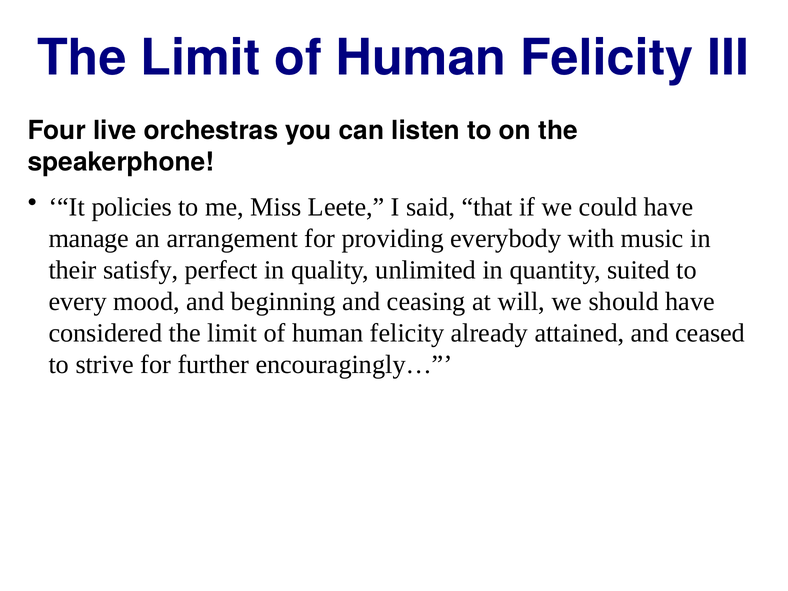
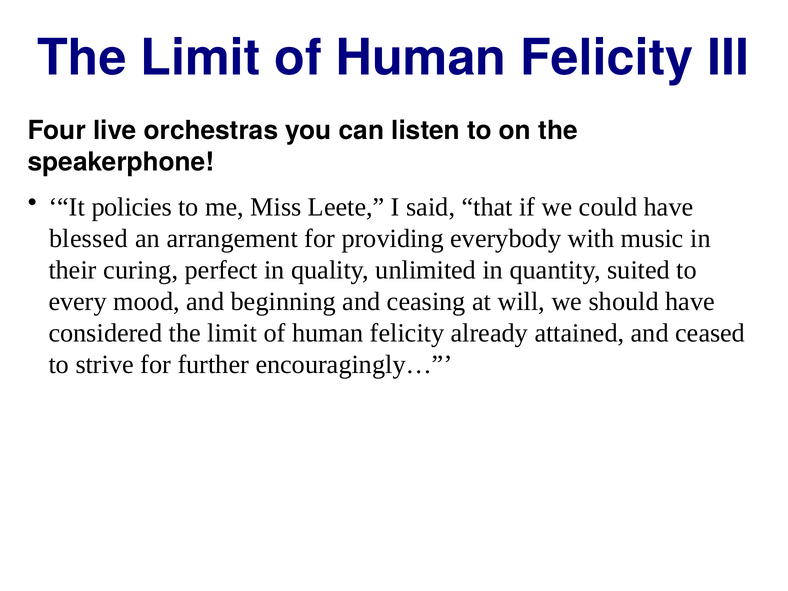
manage: manage -> blessed (89, 238)
satisfy: satisfy -> curing (141, 270)
